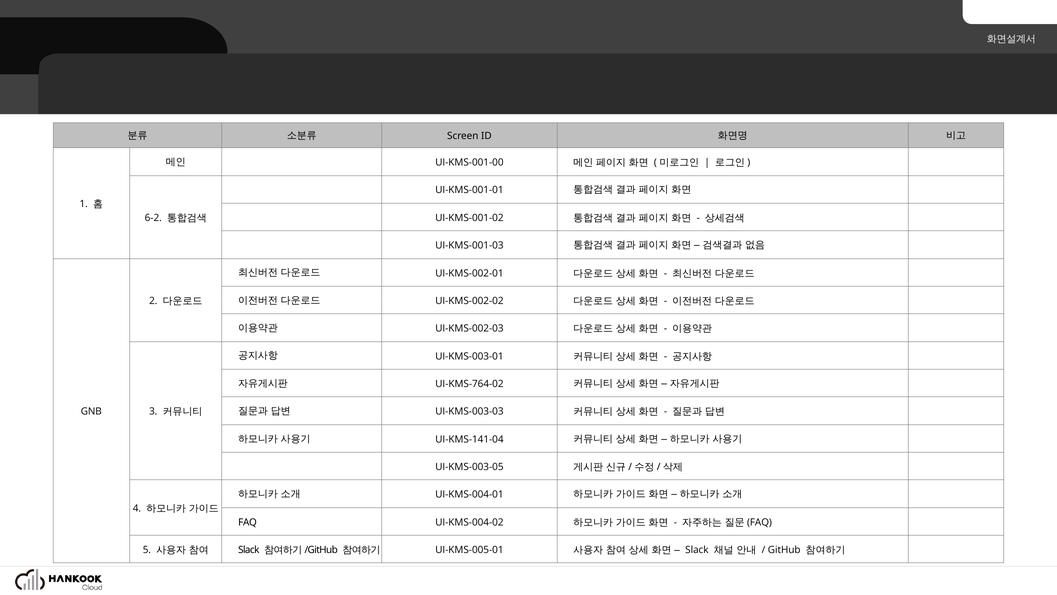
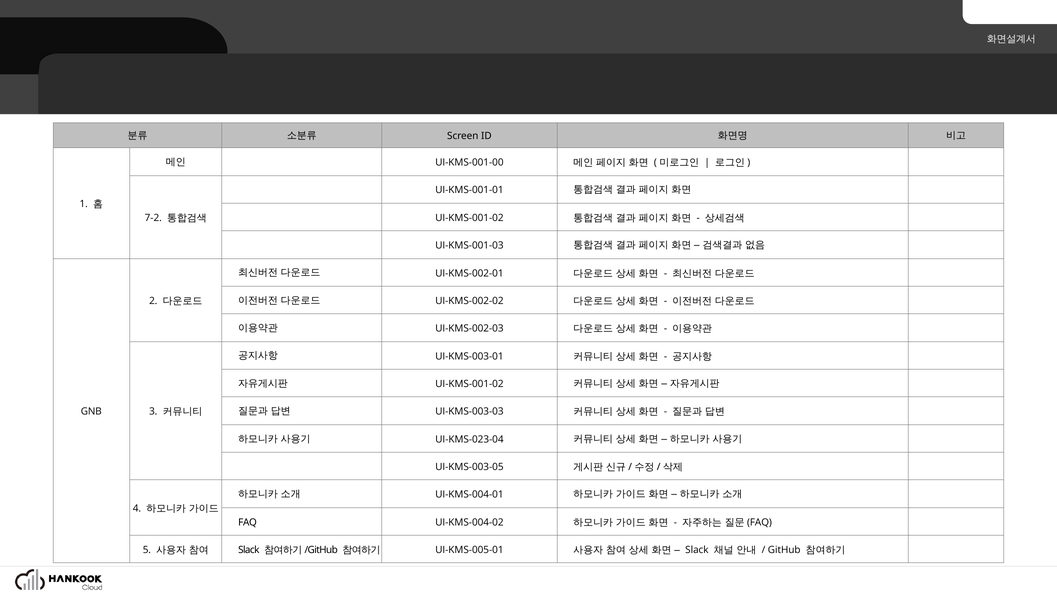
6-2: 6-2 -> 7-2 (153, 218)
UI-KMS-764-02: UI-KMS-764-02 -> UI-KMS-001-02 (469, 384)
UI-KMS-141-04: UI-KMS-141-04 -> UI-KMS-023-04 (469, 439)
